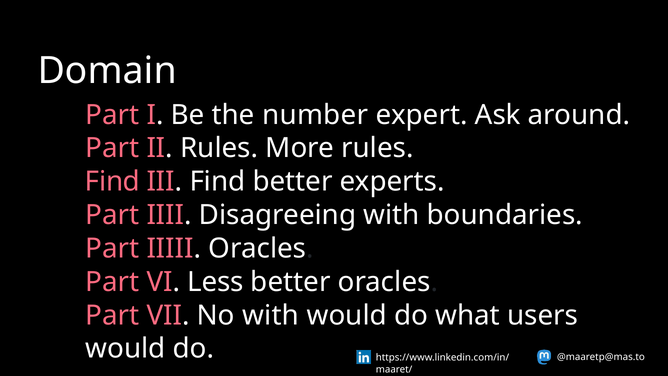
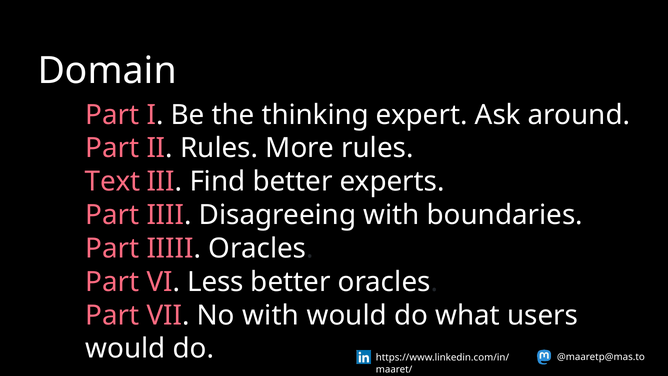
number: number -> thinking (315, 115)
Find: Find -> Text (113, 182)
